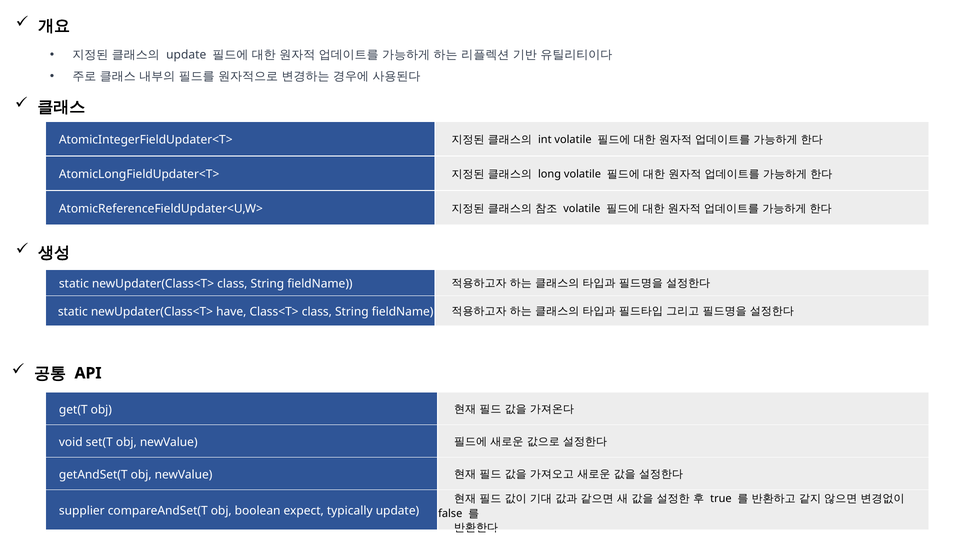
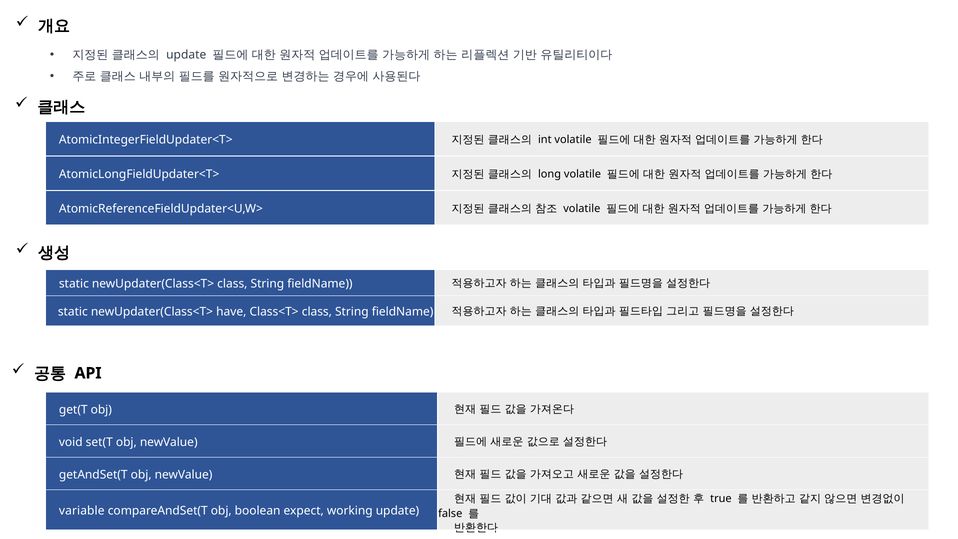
supplier: supplier -> variable (82, 511)
typically: typically -> working (350, 511)
